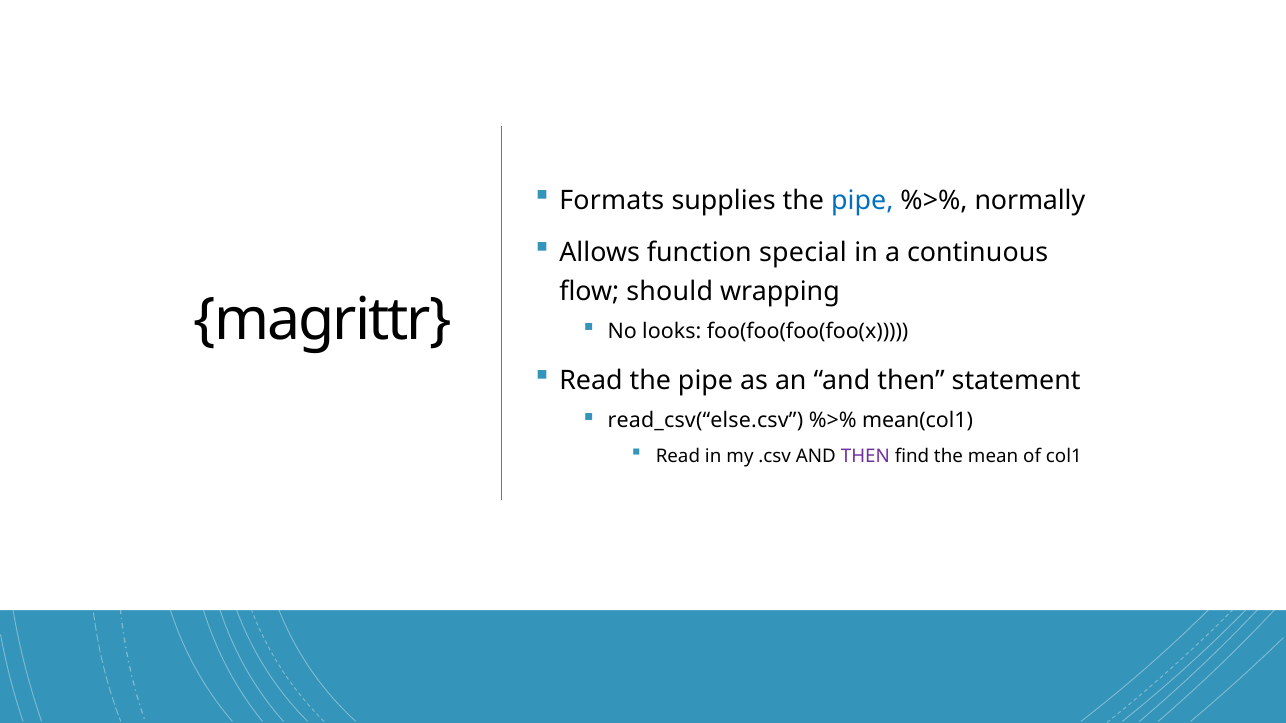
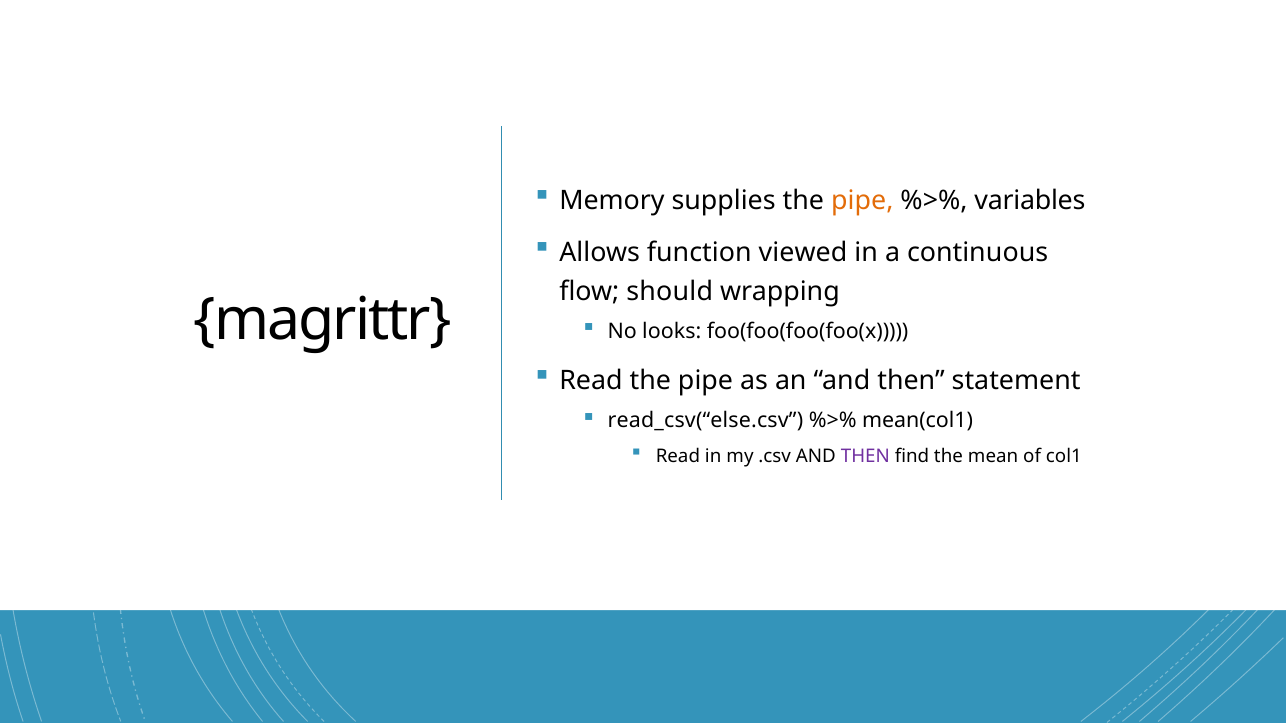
Formats: Formats -> Memory (612, 201)
pipe colour: blue -> orange (862, 201)
normally: normally -> variables (1030, 201)
special: special -> viewed (803, 253)
